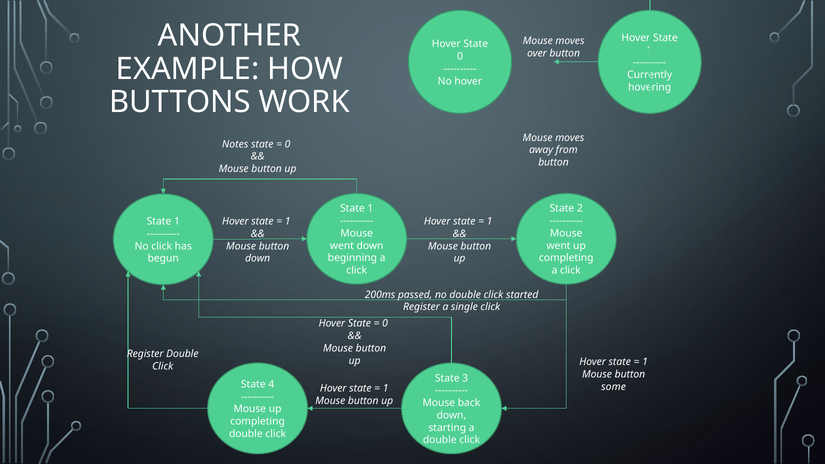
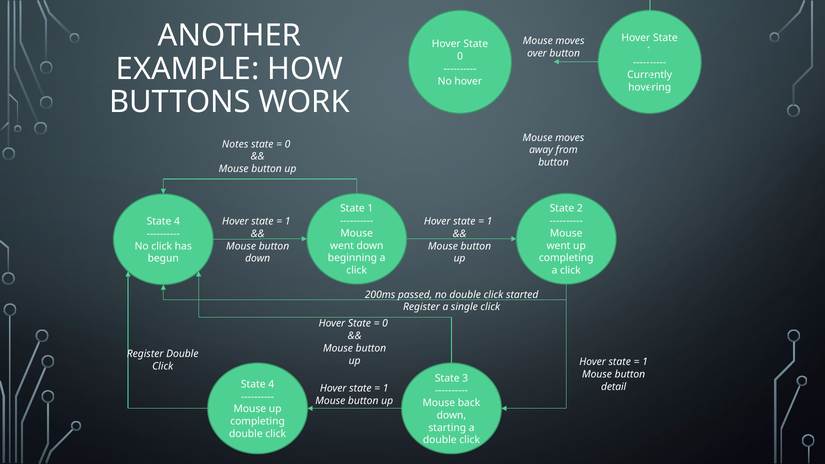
1: 1 -> 4 (177, 221)
some: some -> detail (614, 387)
